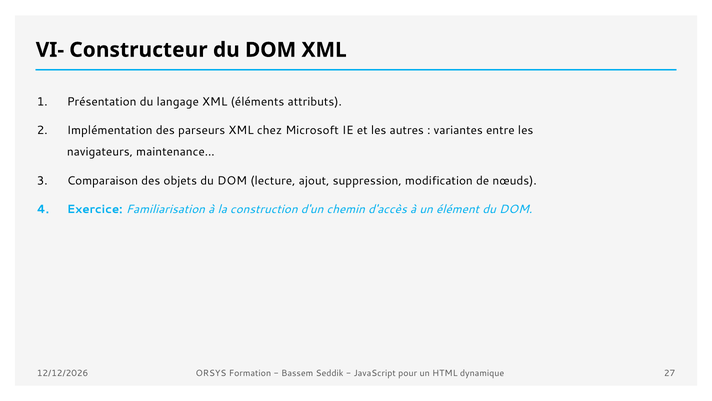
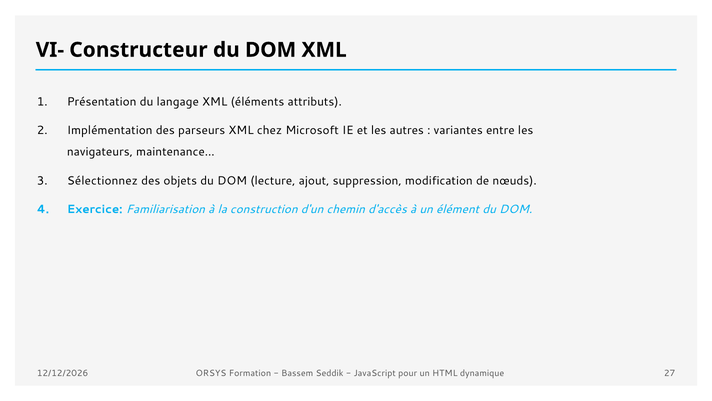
Comparaison: Comparaison -> Sélectionnez (102, 180)
